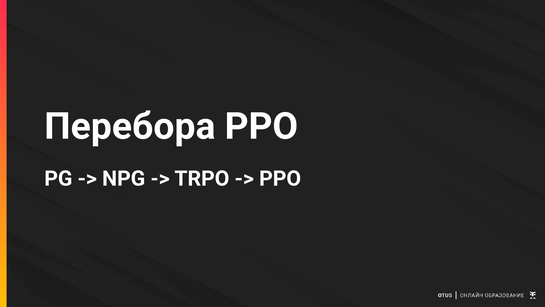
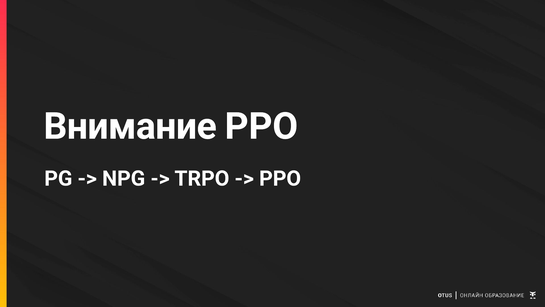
Перебора: Перебора -> Внимание (130, 126)
